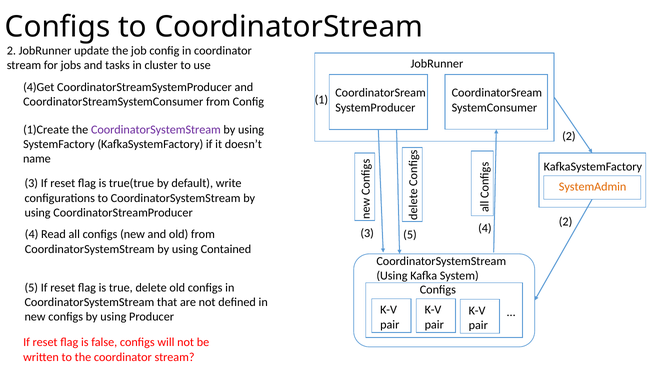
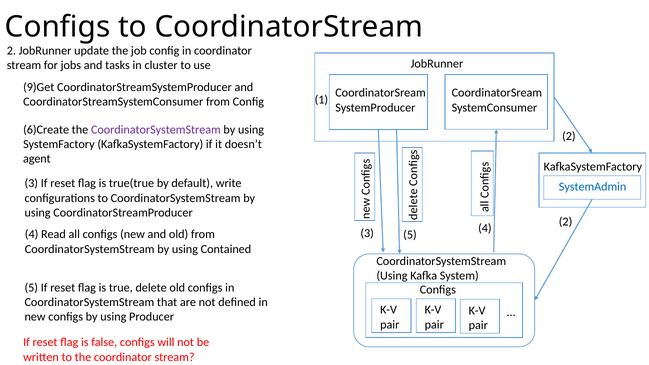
4)Get: 4)Get -> 9)Get (39, 87)
1)Create: 1)Create -> 6)Create (46, 130)
name: name -> agent (37, 159)
SystemAdmin colour: orange -> blue (593, 187)
